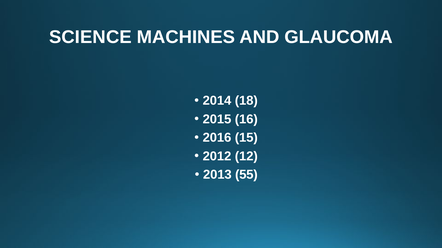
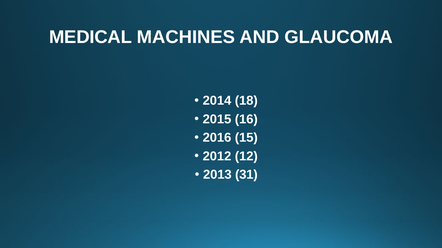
SCIENCE: SCIENCE -> MEDICAL (91, 37)
55: 55 -> 31 (246, 175)
